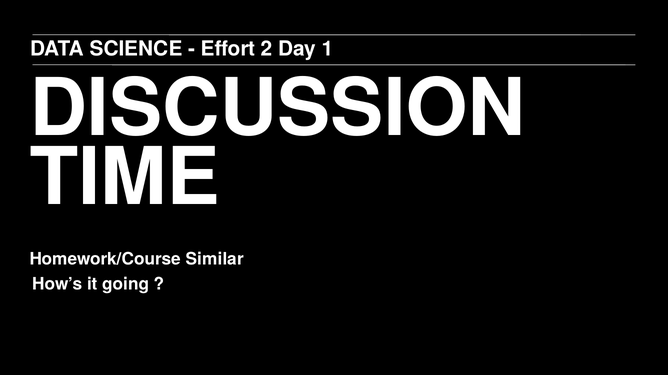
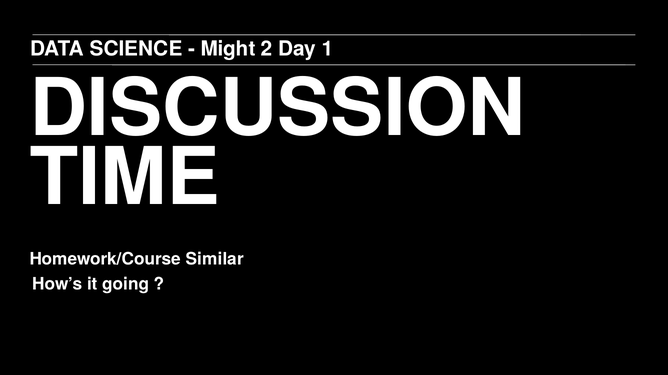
Effort: Effort -> Might (228, 49)
